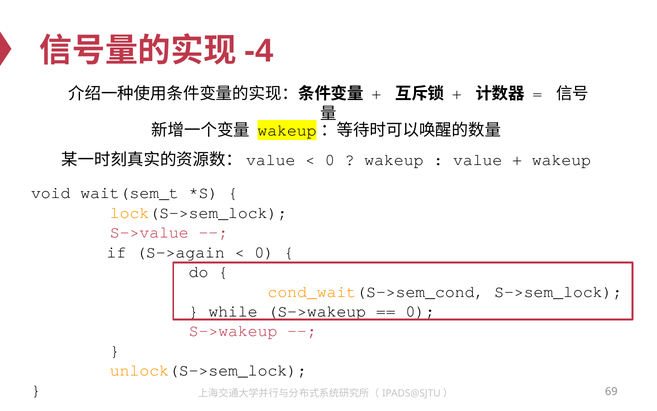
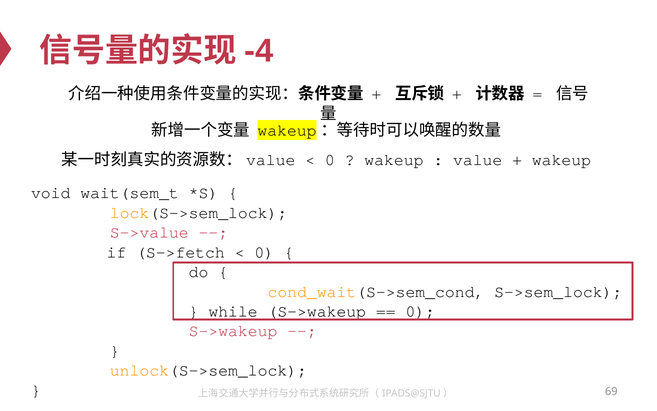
S->again: S->again -> S->fetch (180, 252)
